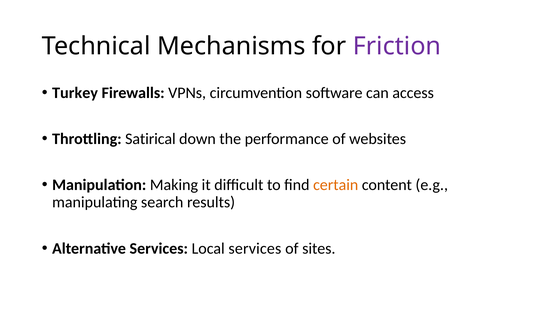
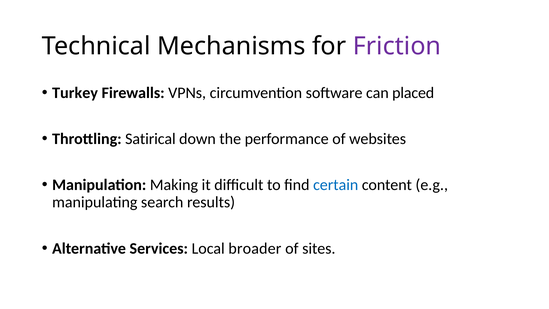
access: access -> placed (413, 93)
certain colour: orange -> blue (336, 185)
Local services: services -> broader (255, 248)
